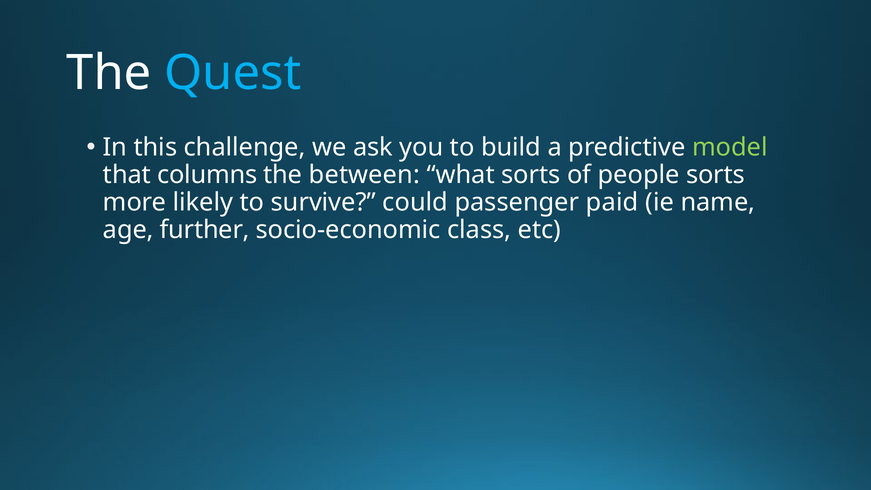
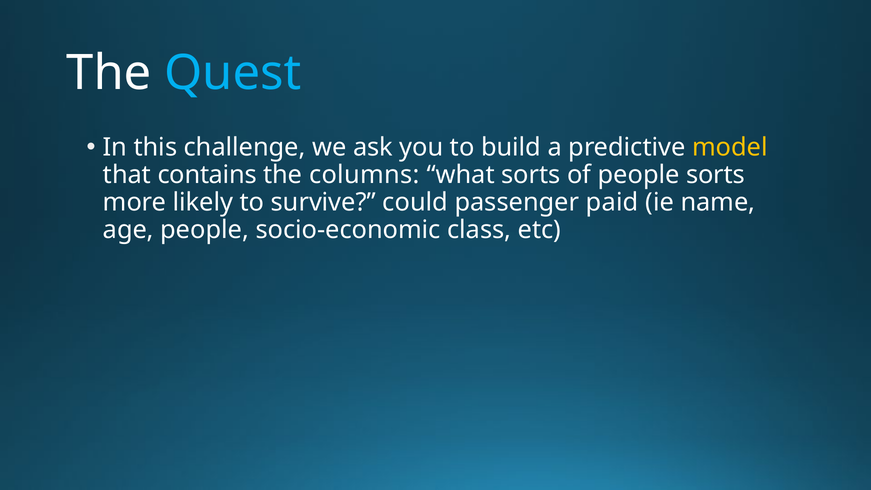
model colour: light green -> yellow (730, 147)
columns: columns -> contains (207, 175)
between: between -> columns (364, 175)
age further: further -> people (205, 230)
